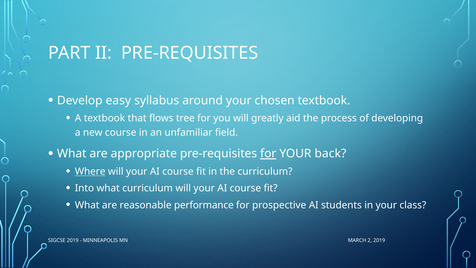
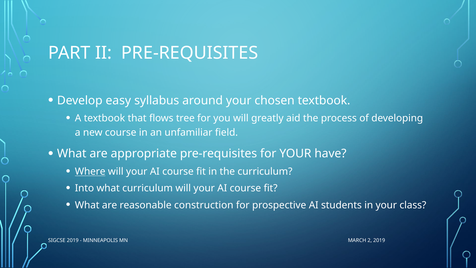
for underline: present -> none (268, 154)
back: back -> have (330, 154)
performance: performance -> construction (204, 205)
